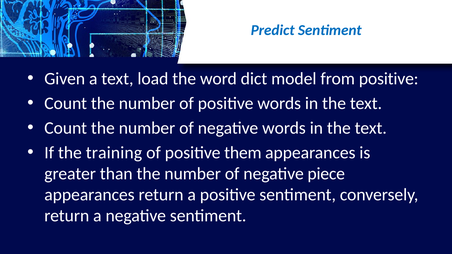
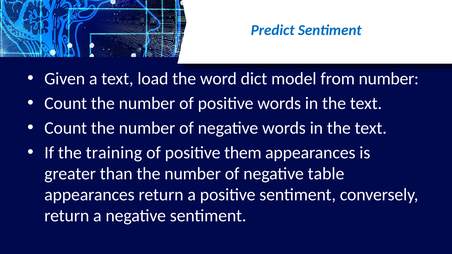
from positive: positive -> number (389, 79)
piece: piece -> table (326, 174)
